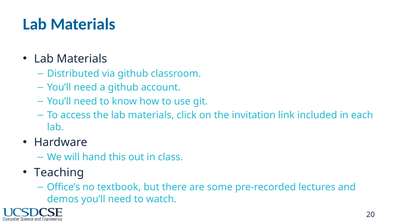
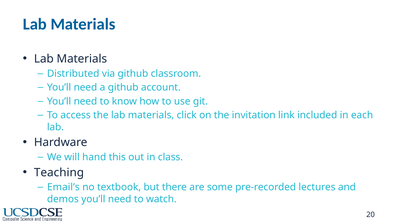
Office’s: Office’s -> Email’s (63, 187)
